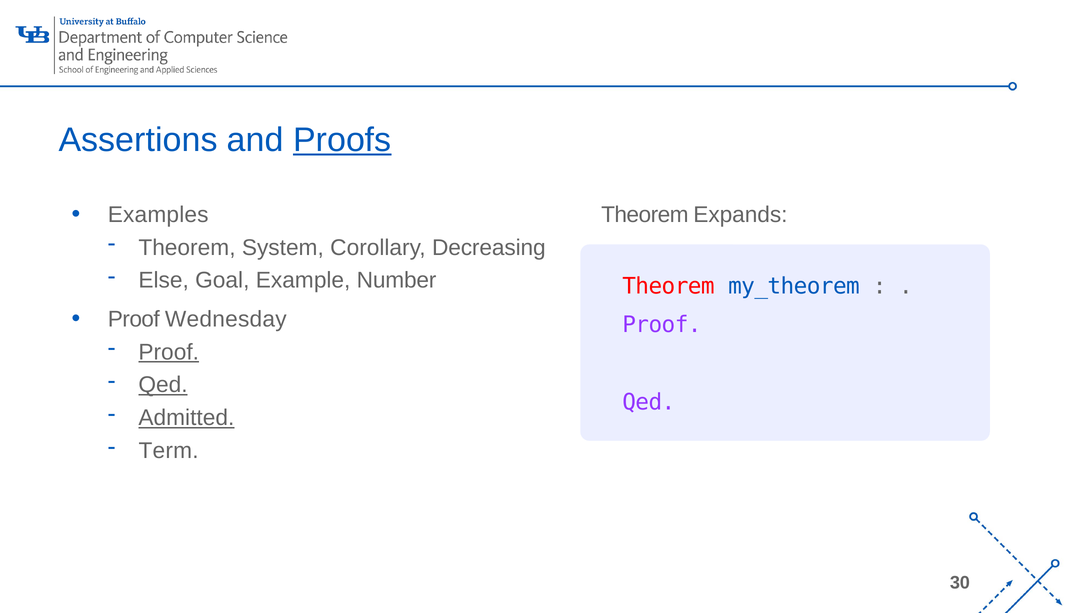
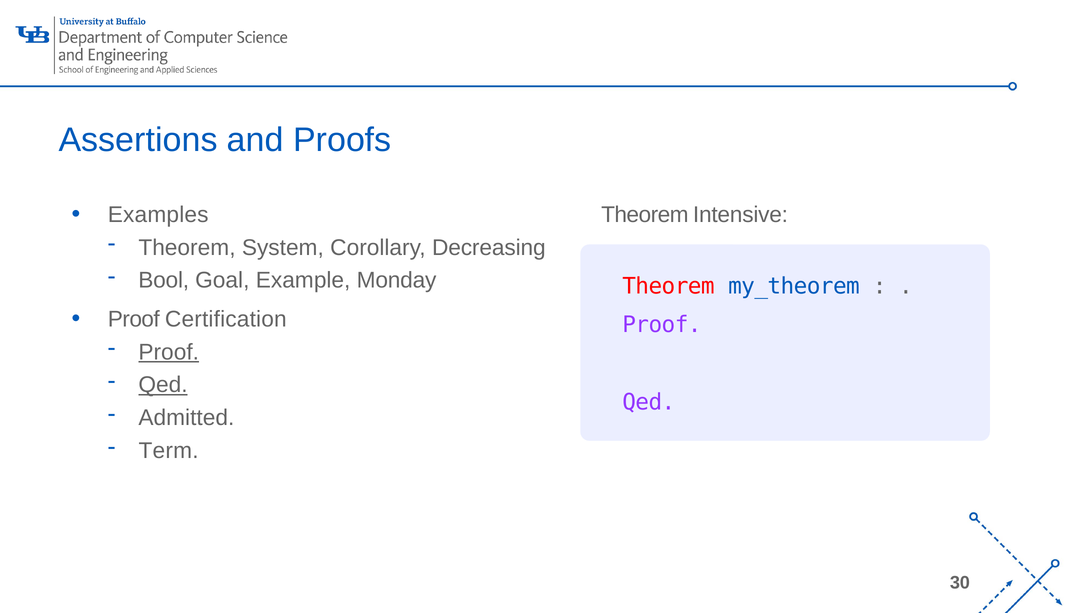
Proofs underline: present -> none (342, 140)
Expands: Expands -> Intensive (740, 214)
Else: Else -> Bool (164, 280)
Number: Number -> Monday (397, 280)
Wednesday: Wednesday -> Certification (226, 319)
Admitted underline: present -> none (186, 418)
